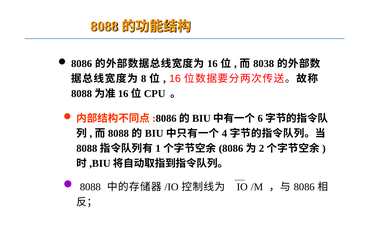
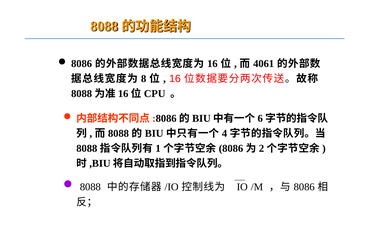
8038: 8038 -> 4061 (264, 64)
